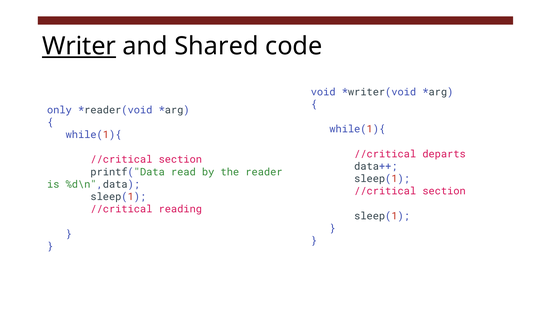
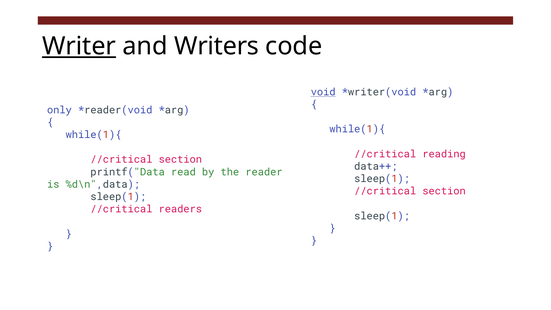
Shared: Shared -> Writers (217, 46)
void underline: none -> present (323, 92)
departs: departs -> reading (444, 154)
reading: reading -> readers (180, 209)
